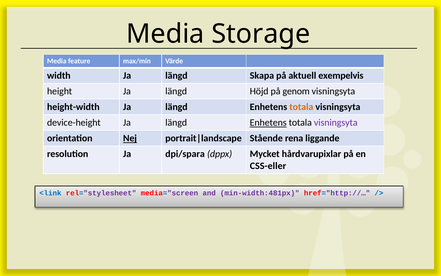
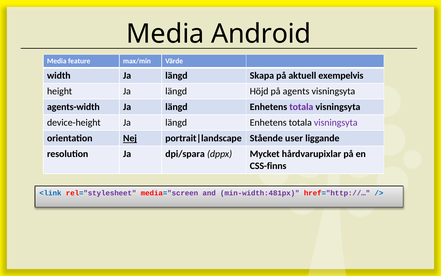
Storage: Storage -> Android (261, 34)
genom: genom -> agents (296, 91)
height-width: height-width -> agents-width (73, 107)
totala colour: orange -> purple (301, 107)
Enhetens underline: present -> none (268, 123)
rena: rena -> user (294, 138)
CSS-eller: CSS-eller -> CSS-finns (268, 166)
